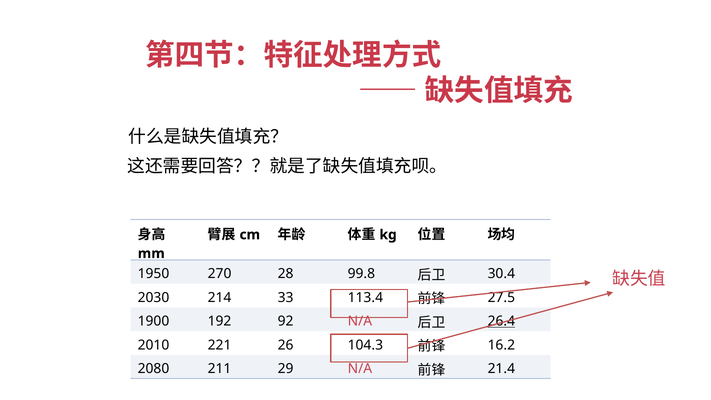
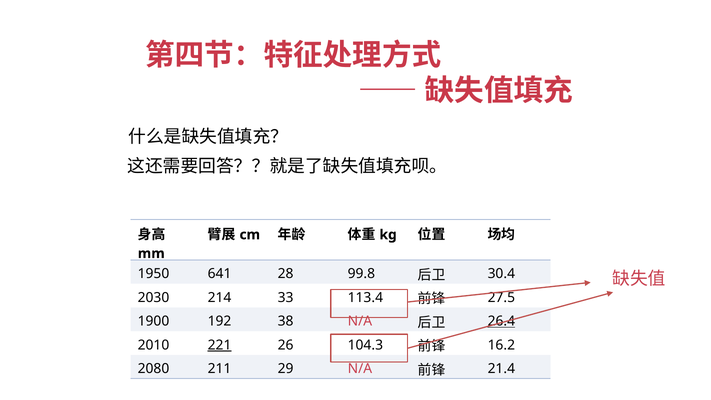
270: 270 -> 641 (220, 274)
92: 92 -> 38 (286, 321)
221 underline: none -> present (220, 345)
